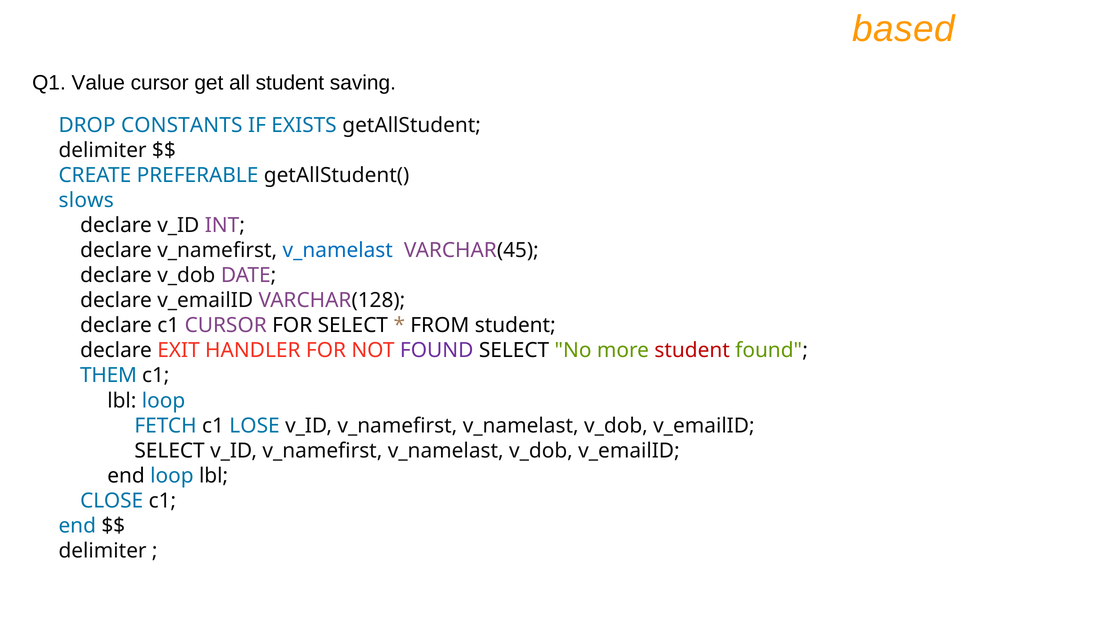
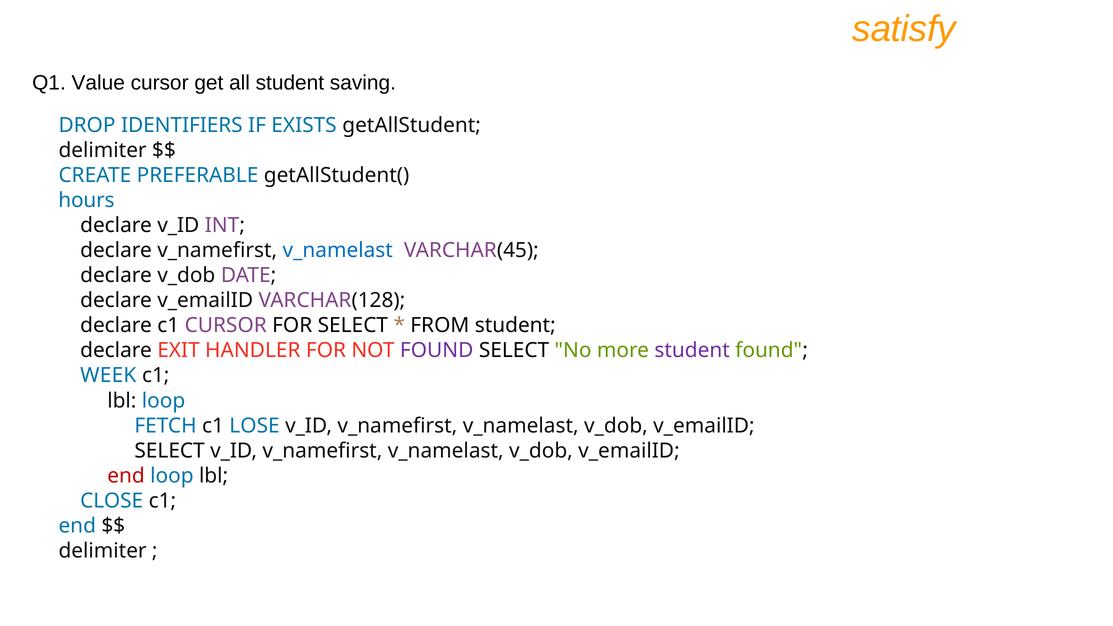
based: based -> satisfy (904, 29)
CONSTANTS: CONSTANTS -> IDENTIFIERS (182, 125)
slows: slows -> hours (86, 200)
student colour: red -> purple (692, 351)
THEM: THEM -> WEEK (108, 376)
end colour: black -> red (126, 476)
